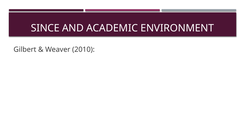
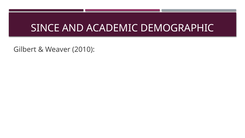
ENVIRONMENT: ENVIRONMENT -> DEMOGRAPHIC (177, 28)
